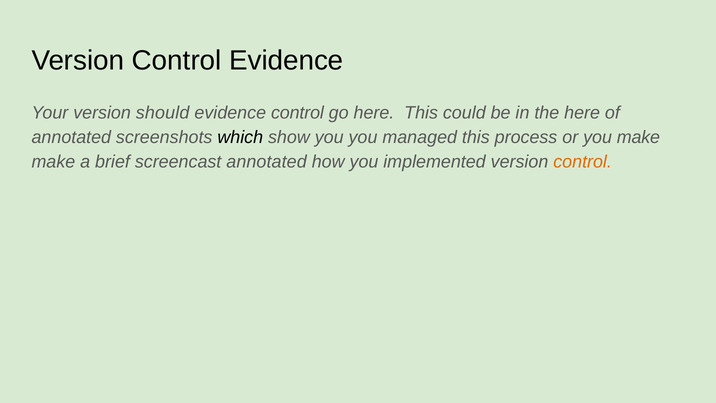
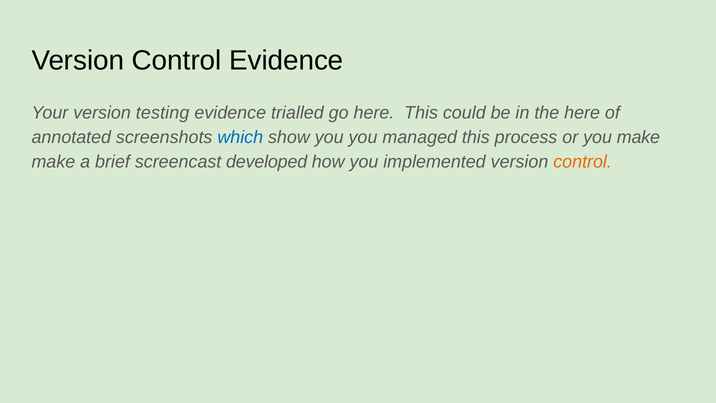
should: should -> testing (163, 113)
evidence control: control -> trialled (297, 113)
which colour: black -> blue (240, 137)
screencast annotated: annotated -> developed (267, 162)
